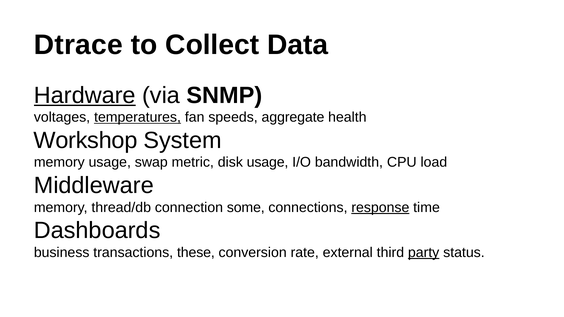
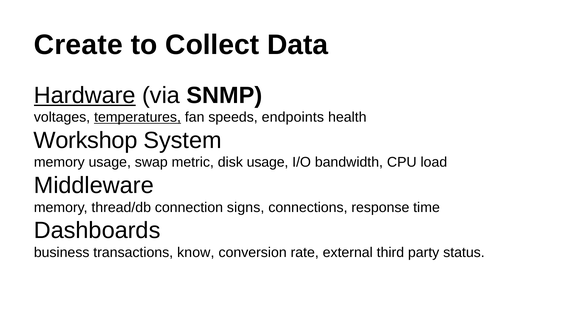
Dtrace: Dtrace -> Create (78, 45)
aggregate: aggregate -> endpoints (293, 117)
some: some -> signs (246, 208)
response underline: present -> none (380, 208)
these: these -> know (196, 253)
party underline: present -> none (424, 253)
